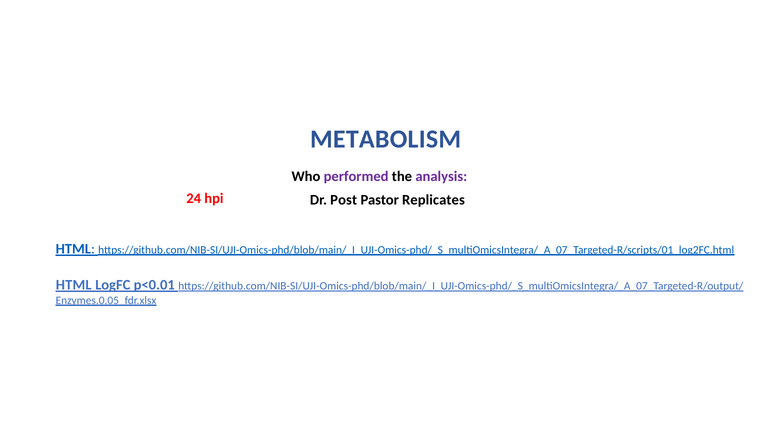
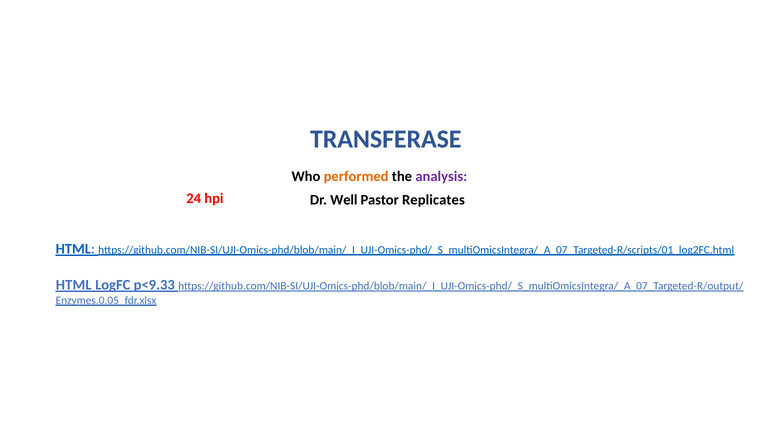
METABOLISM: METABOLISM -> TRANSFERASE (386, 139)
performed colour: purple -> orange (356, 177)
Post: Post -> Well (344, 200)
p<0.01: p<0.01 -> p<9.33 (154, 285)
